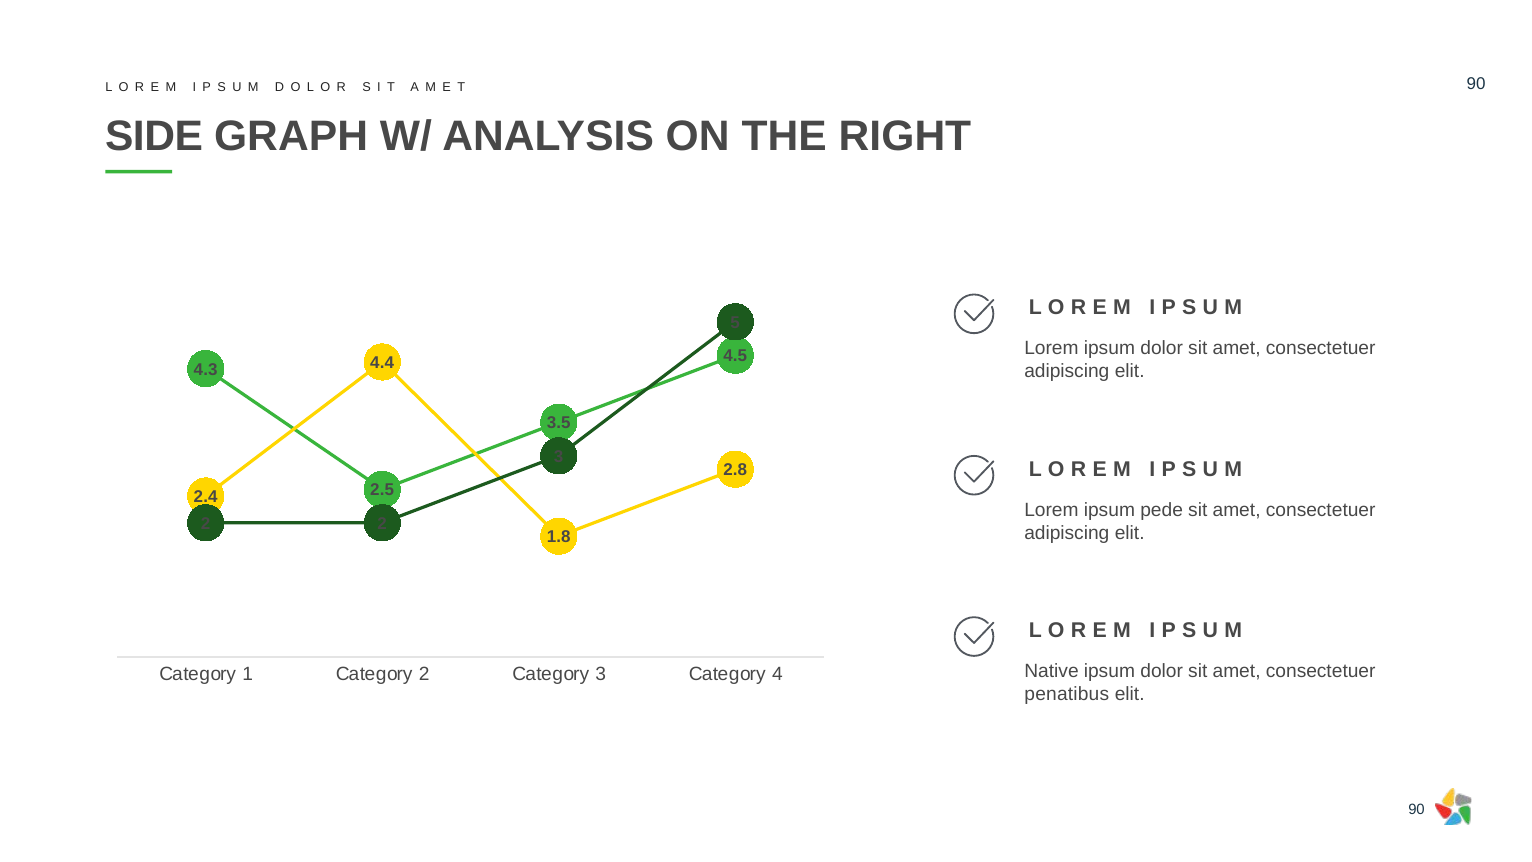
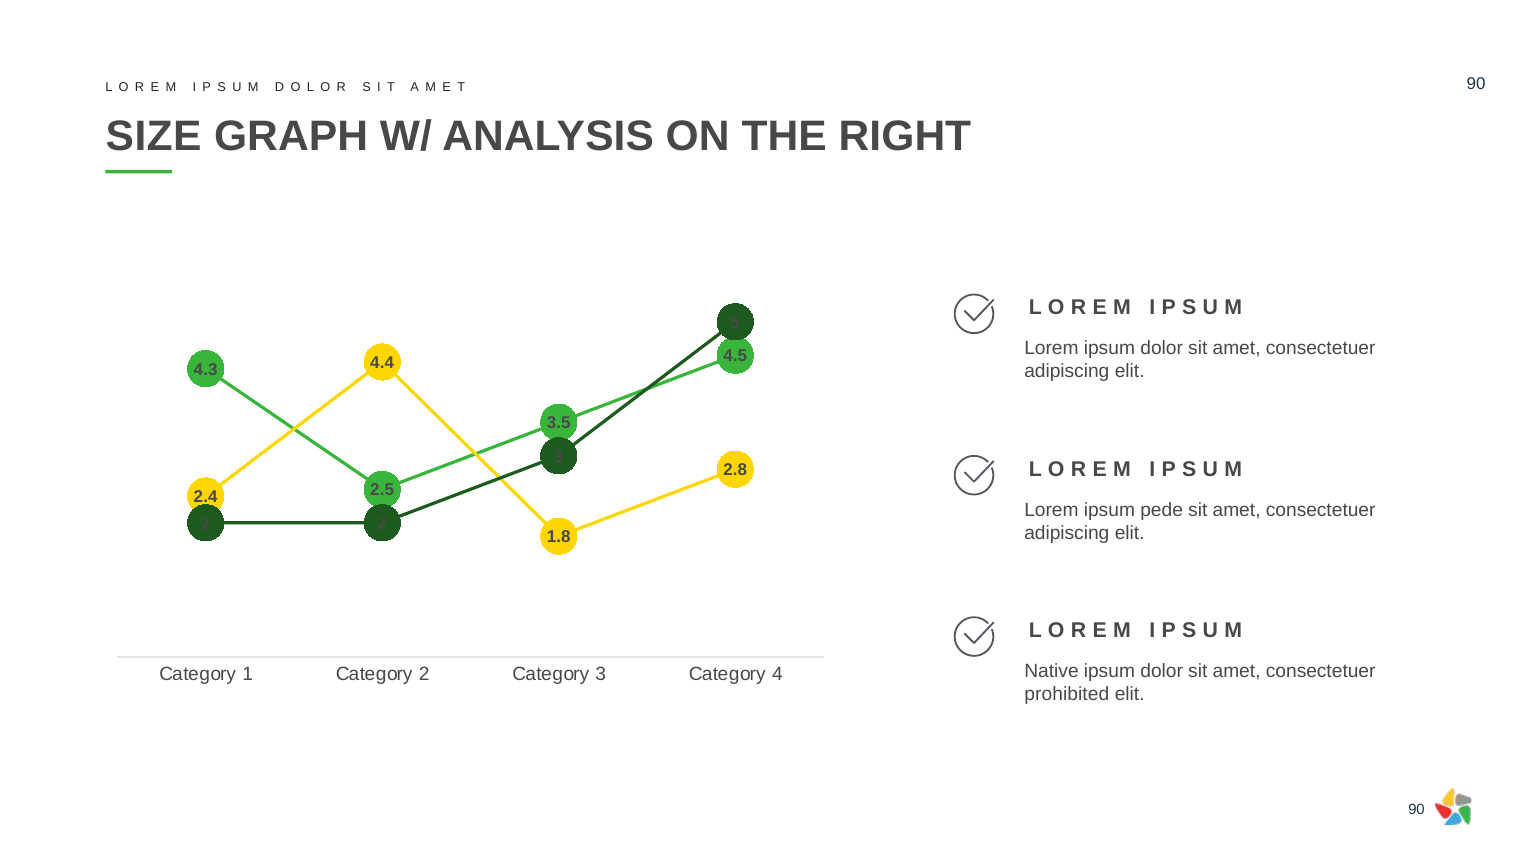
SIDE: SIDE -> SIZE (154, 136)
penatibus: penatibus -> prohibited (1067, 694)
